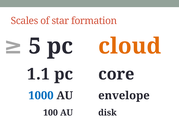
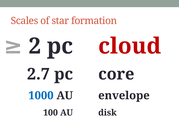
5: 5 -> 2 (35, 46)
cloud colour: orange -> red (130, 46)
1.1: 1.1 -> 2.7 (38, 74)
